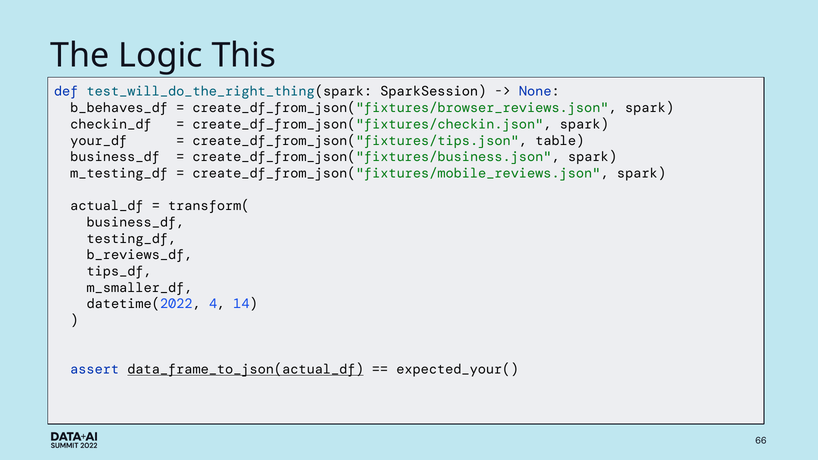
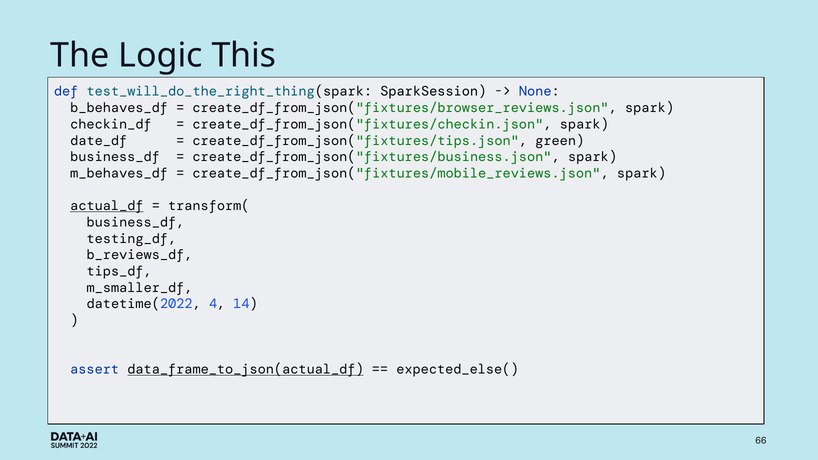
your_df: your_df -> date_df (99, 141)
table: table -> green (560, 141)
m_testing_df: m_testing_df -> m_behaves_df (119, 173)
actual_df underline: none -> present (107, 206)
expected_your(: expected_your( -> expected_else( (457, 370)
